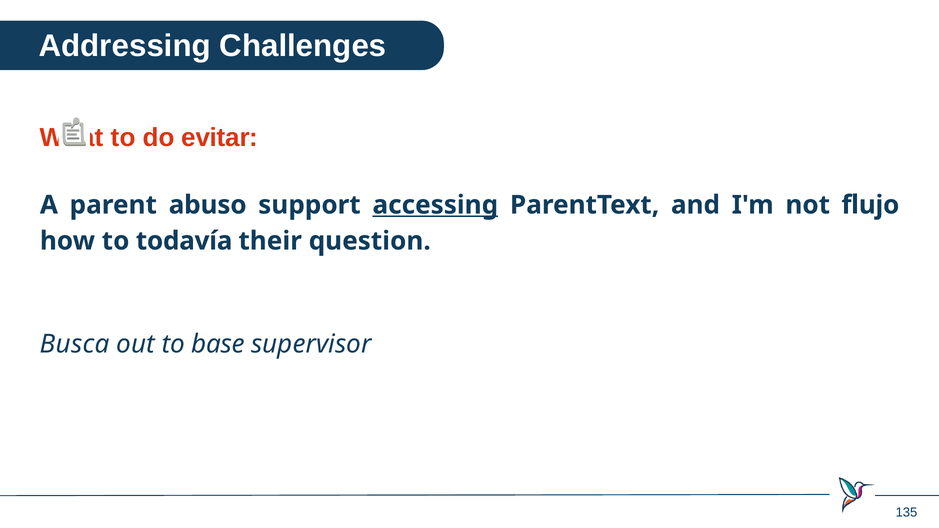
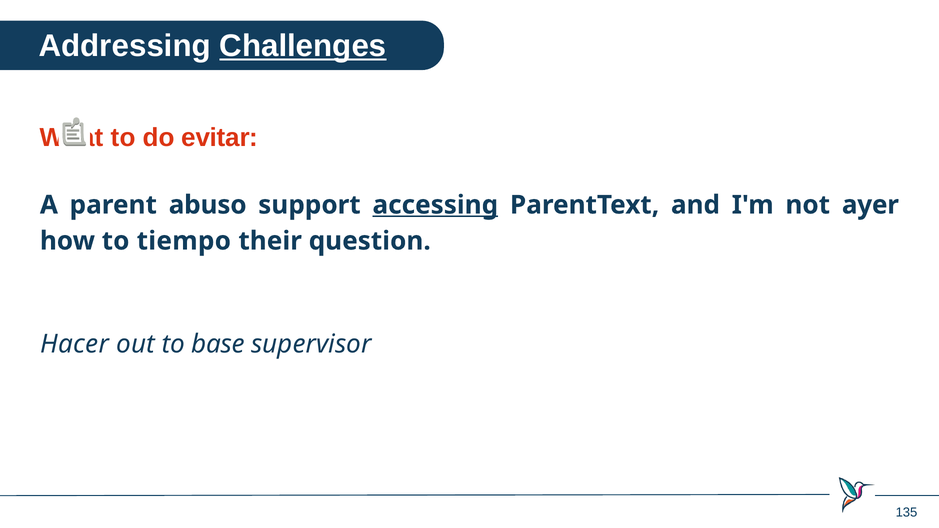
Challenges underline: none -> present (303, 46)
flujo: flujo -> ayer (870, 205)
todavía: todavía -> tiempo (184, 241)
Busca: Busca -> Hacer (75, 344)
